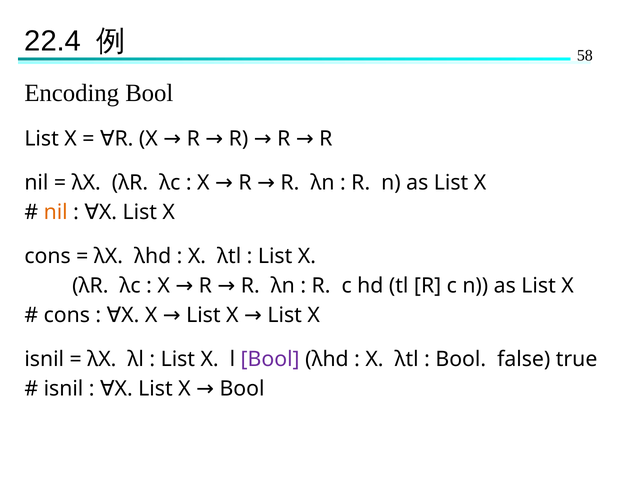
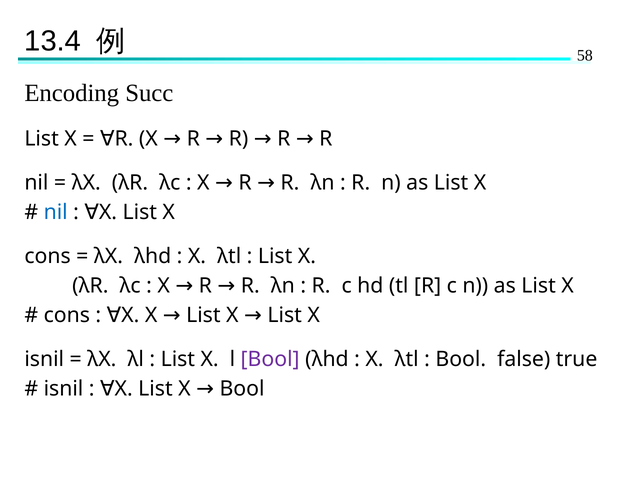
22.4: 22.4 -> 13.4 (53, 41)
Encoding Bool: Bool -> Succ (149, 93)
nil colour: orange -> blue (56, 212)
